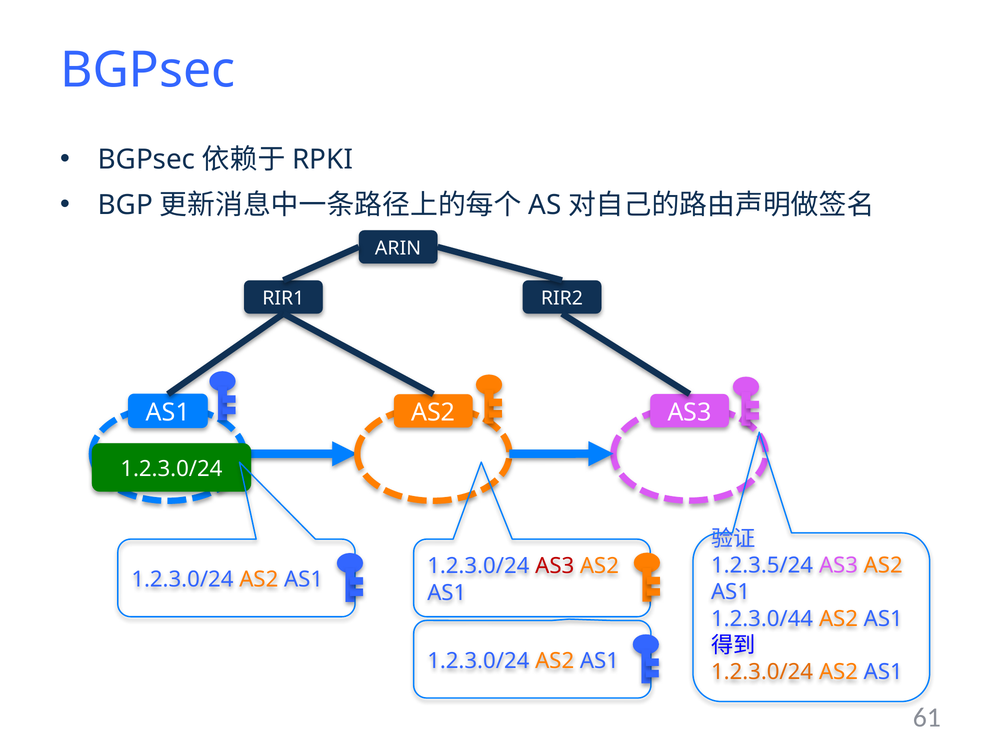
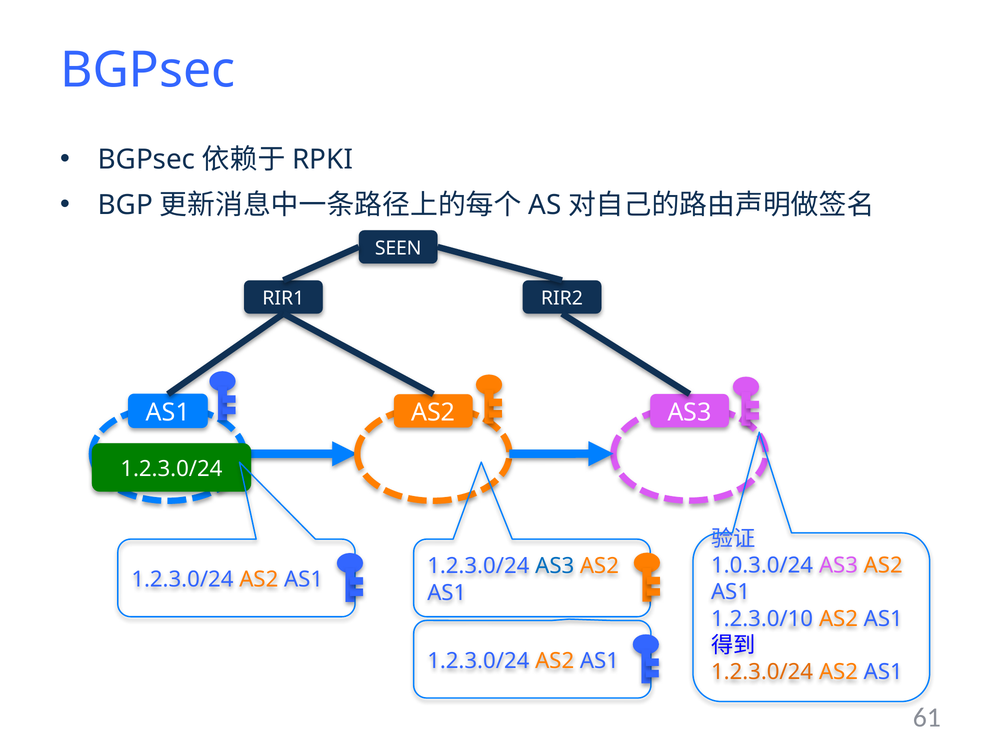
ARIN: ARIN -> SEEN (398, 248)
1.2.3.5/24: 1.2.3.5/24 -> 1.0.3.0/24 (762, 565)
AS3 colour: red -> blue (555, 566)
1.2.3.0/44: 1.2.3.0/44 -> 1.2.3.0/10 (762, 619)
